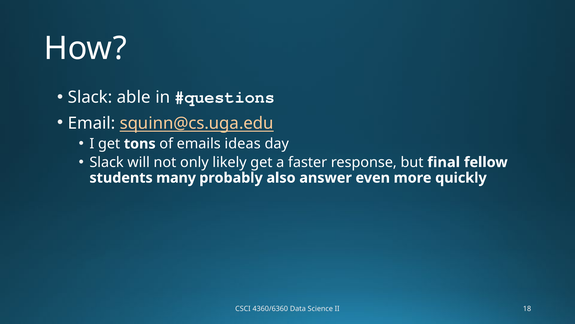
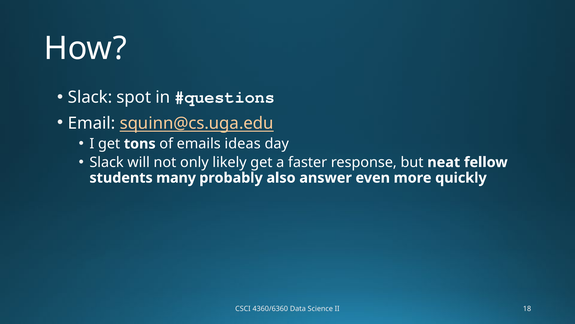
able: able -> spot (134, 97)
final: final -> neat (444, 162)
